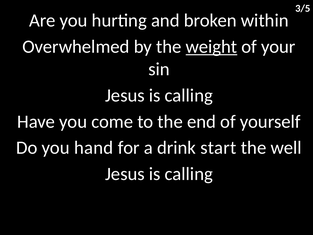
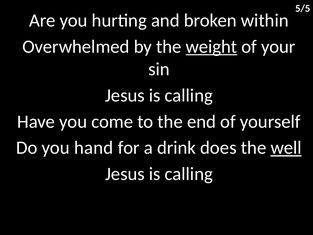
3/5: 3/5 -> 5/5 (303, 9)
start: start -> does (218, 148)
well underline: none -> present (286, 148)
